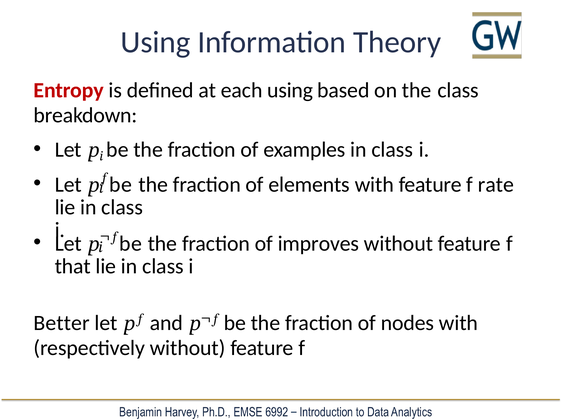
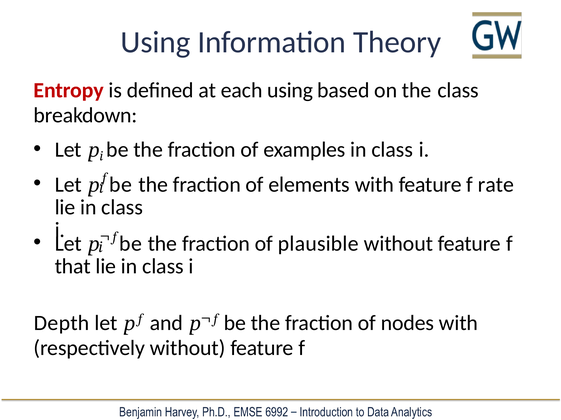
improves: improves -> plausible (318, 244)
Better: Better -> Depth (62, 323)
